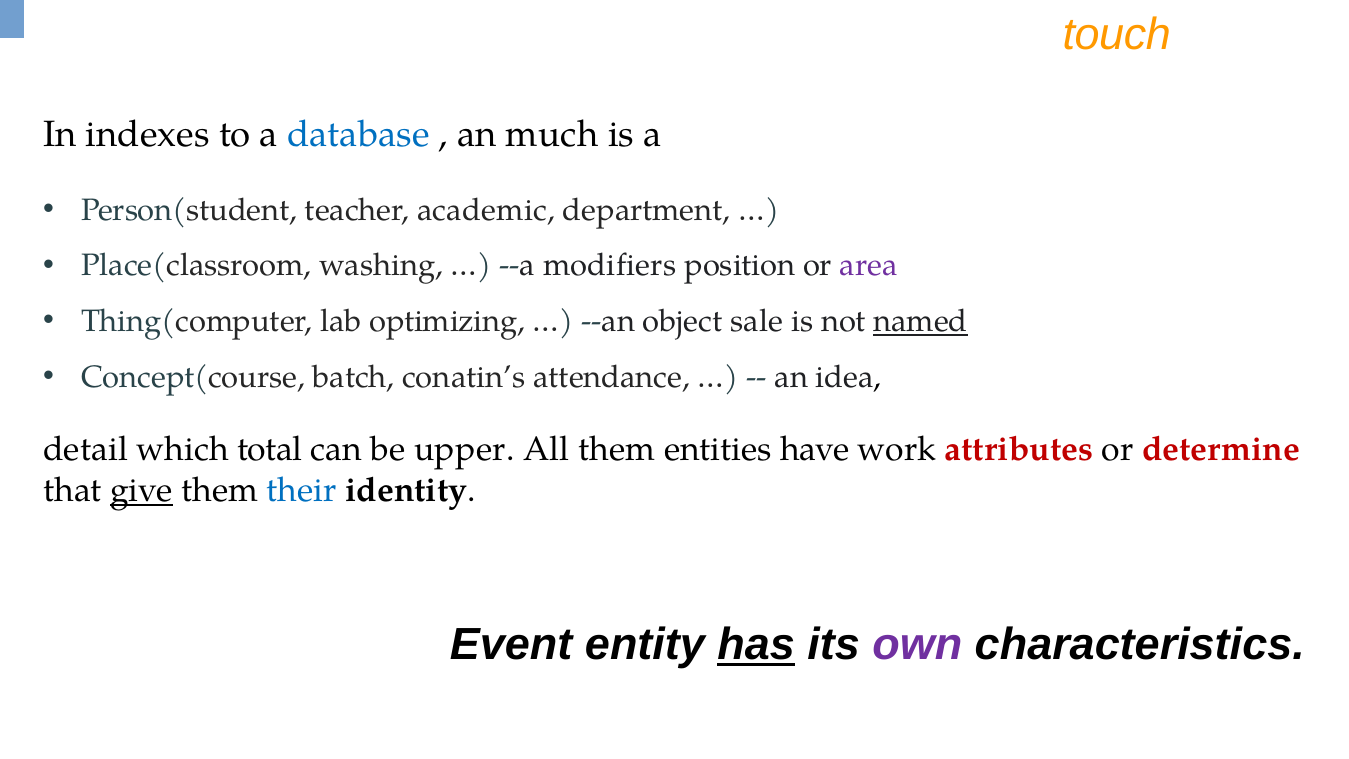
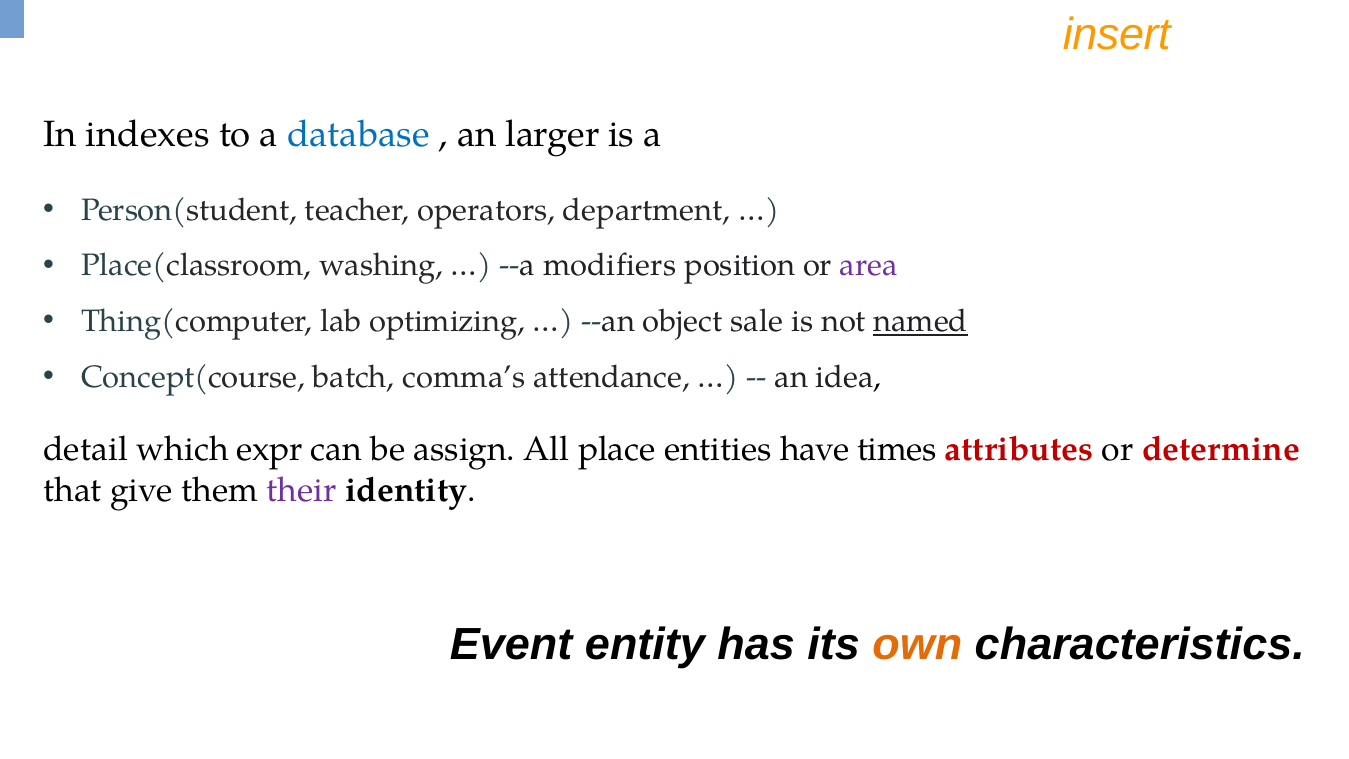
touch: touch -> insert (1117, 35)
much: much -> larger (553, 135)
academic: academic -> operators (486, 210)
conatin’s: conatin’s -> comma’s (464, 377)
total: total -> expr (270, 450)
upper: upper -> assign (465, 450)
All them: them -> place (617, 450)
work: work -> times (897, 450)
give underline: present -> none (142, 490)
their colour: blue -> purple (302, 490)
has underline: present -> none (756, 645)
own colour: purple -> orange (917, 645)
